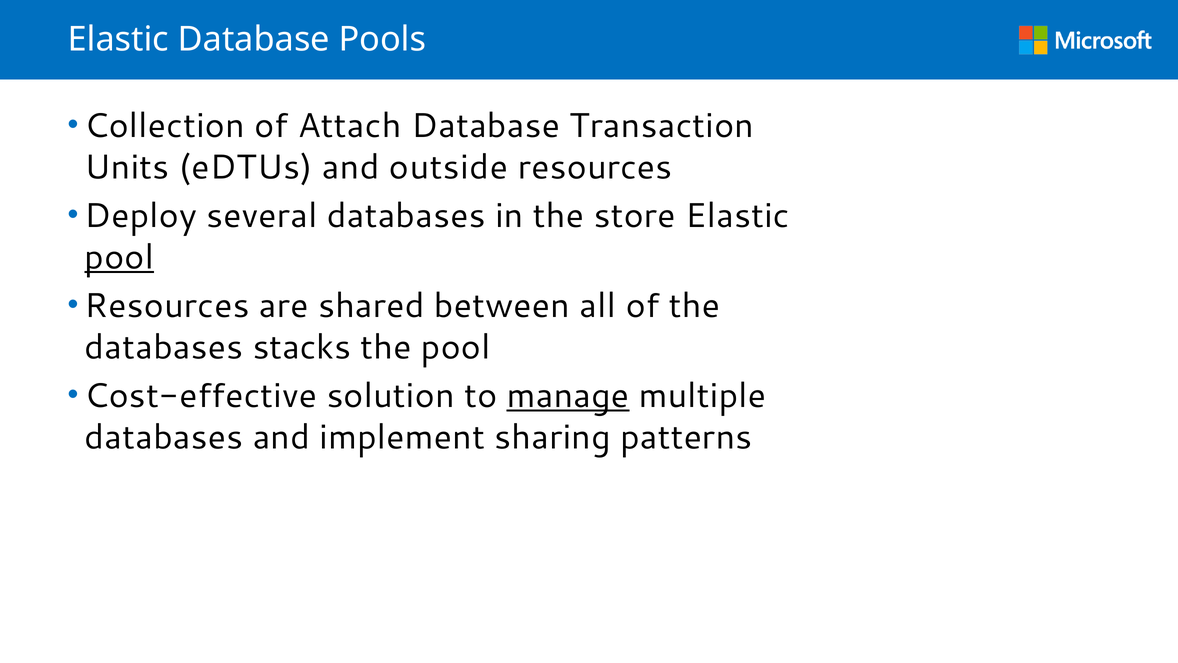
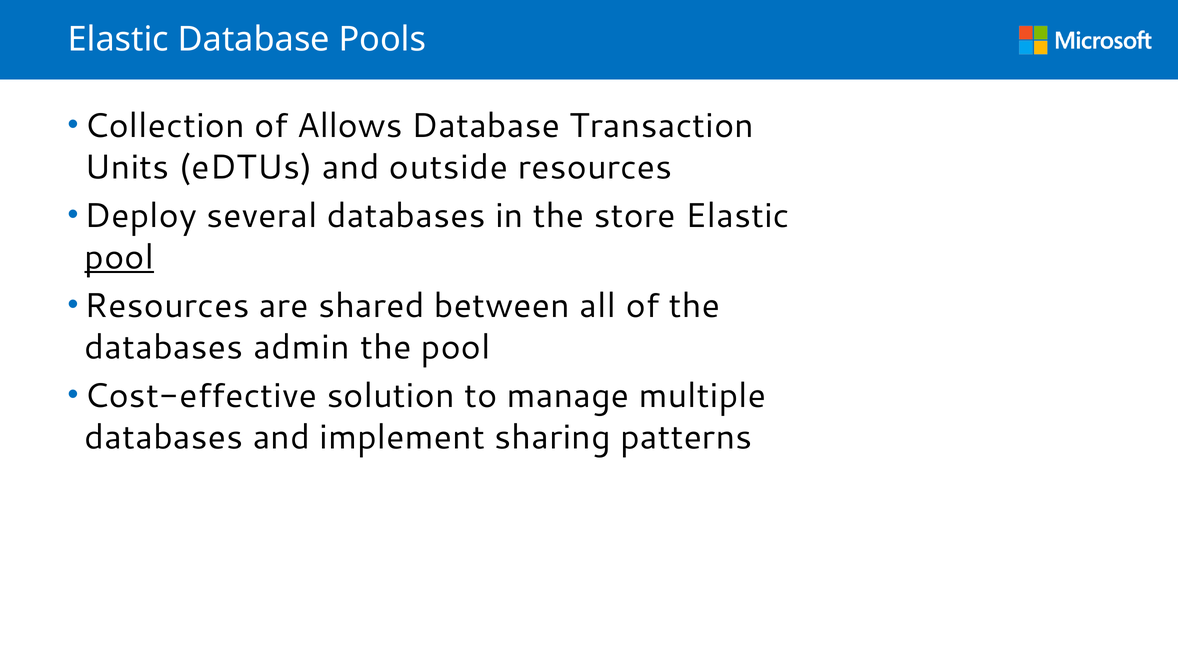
Attach: Attach -> Allows (350, 126)
stacks: stacks -> admin (302, 347)
manage underline: present -> none (568, 396)
